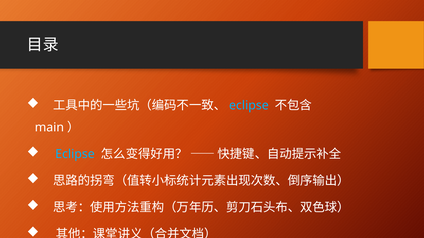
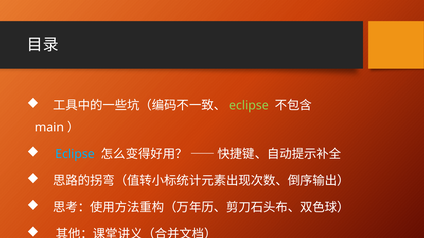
eclipse colour: light blue -> light green (249, 106)
